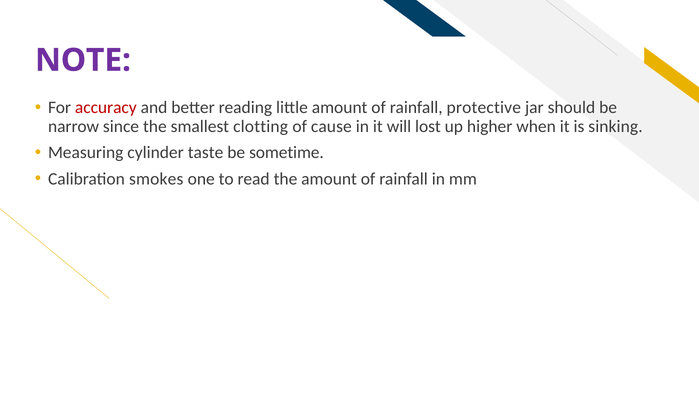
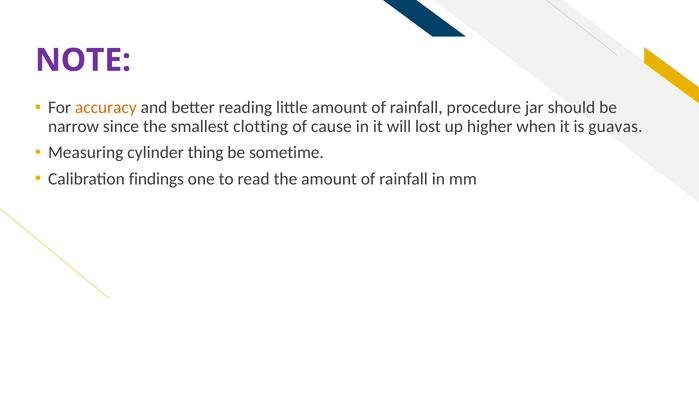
accuracy colour: red -> orange (106, 108)
protective: protective -> procedure (484, 108)
sinking: sinking -> guavas (615, 127)
taste: taste -> thing (206, 153)
smokes: smokes -> findings (156, 179)
